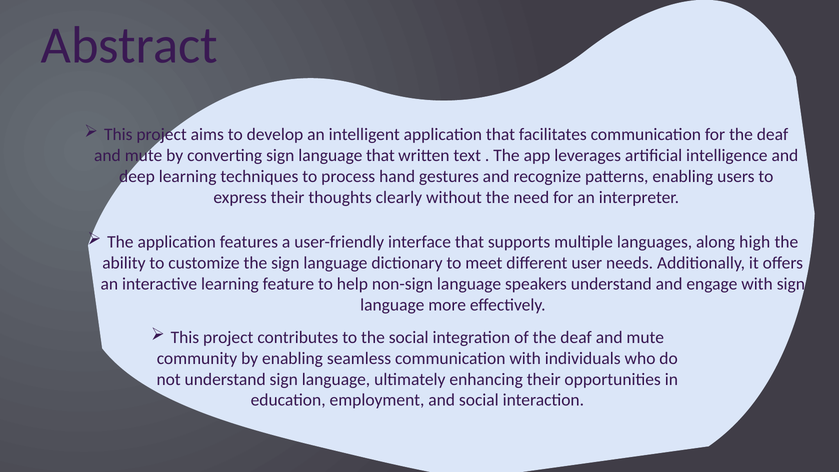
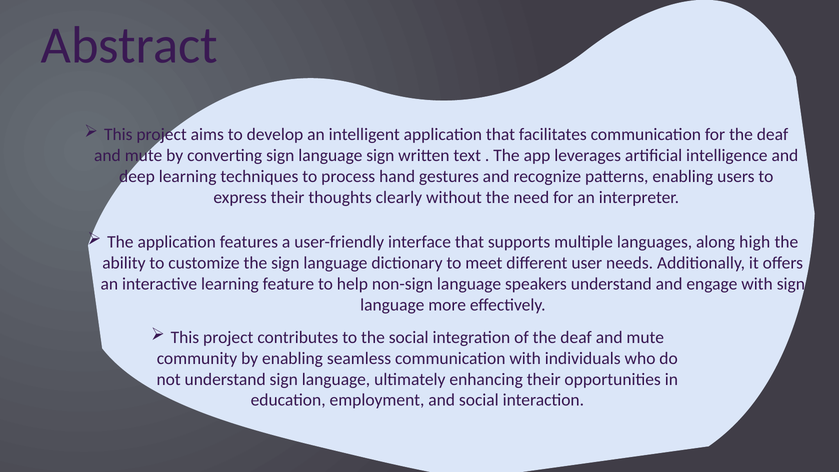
language that: that -> sign (380, 155)
